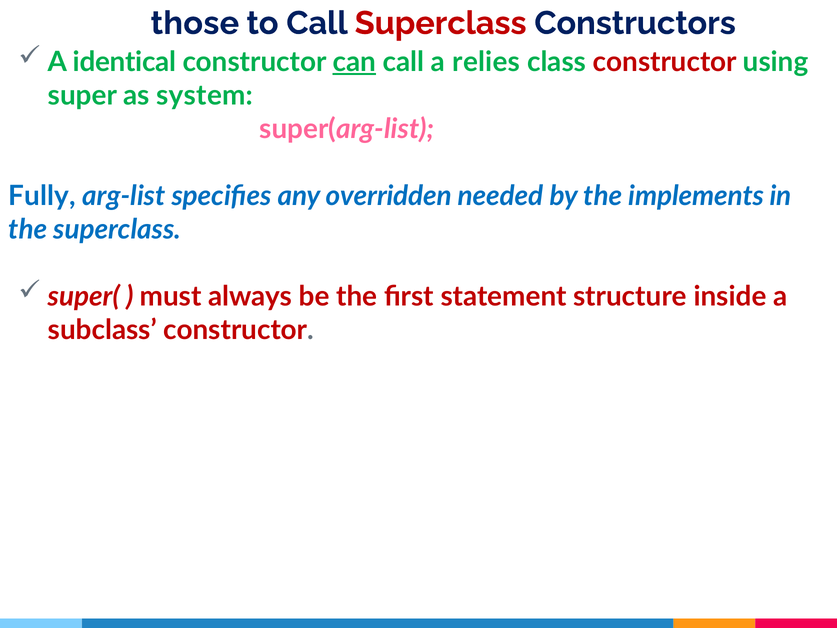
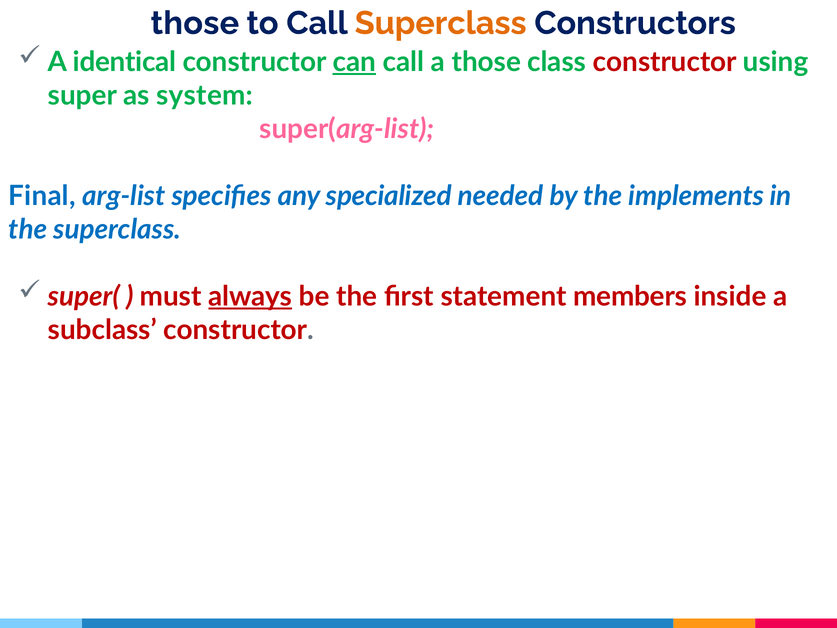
Superclass colour: red -> orange (441, 23)
a relies: relies -> those (486, 62)
Fully: Fully -> Final (42, 196)
overridden: overridden -> specialized (389, 196)
always underline: none -> present (250, 296)
structure: structure -> members (630, 296)
